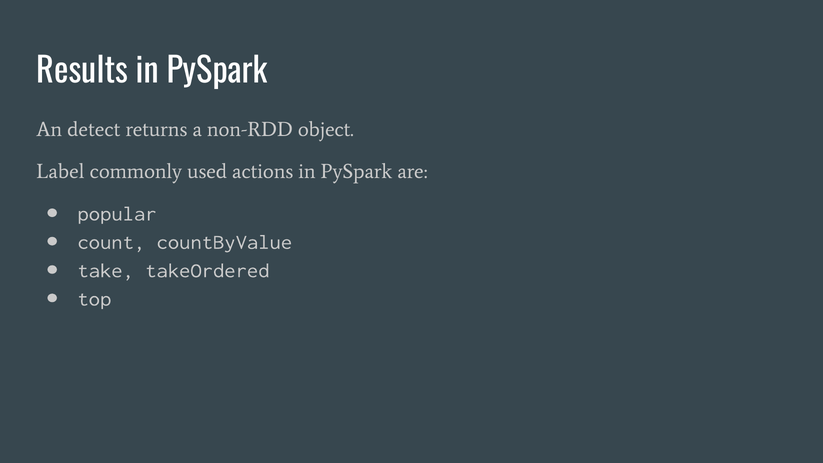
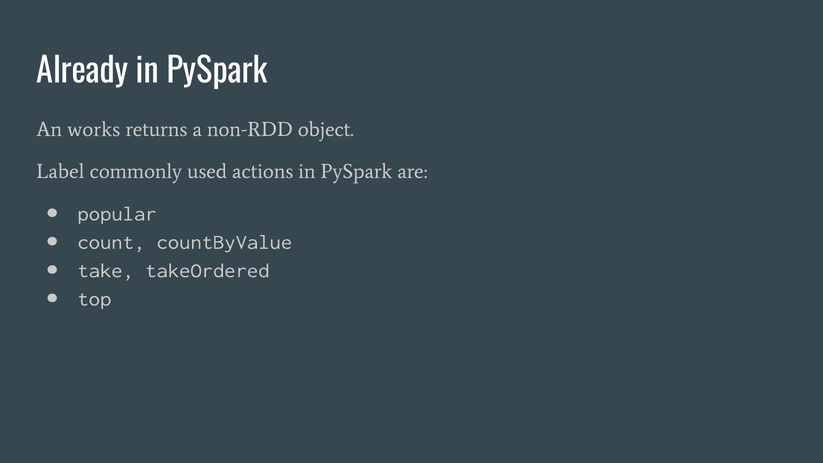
Results: Results -> Already (82, 71)
detect: detect -> works (94, 129)
